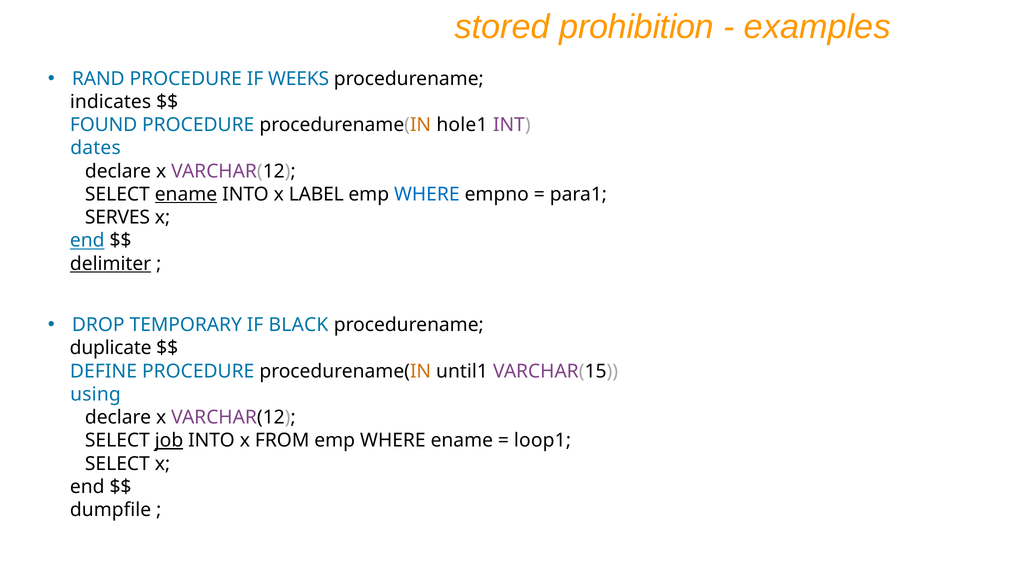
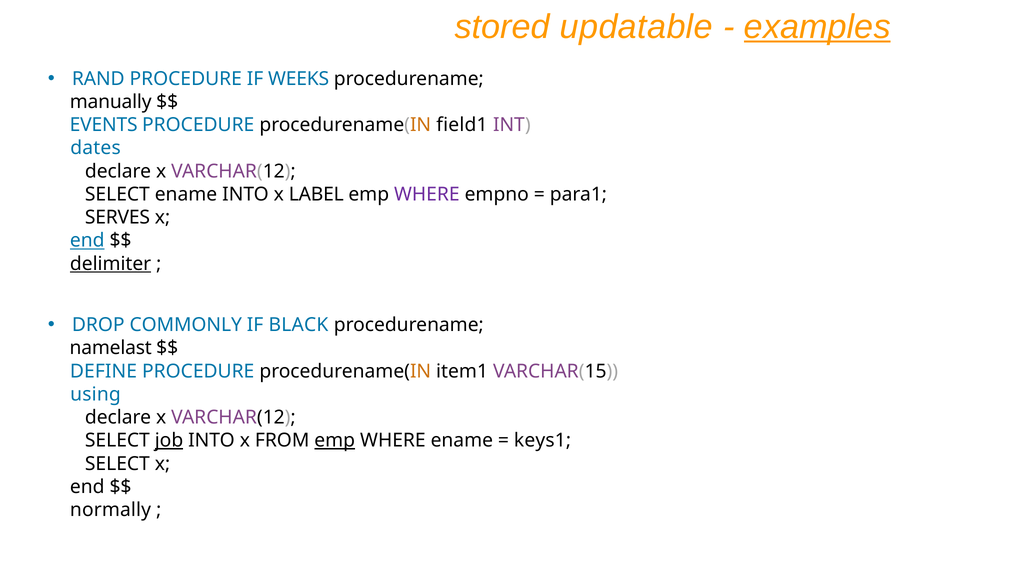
prohibition: prohibition -> updatable (636, 27)
examples underline: none -> present (817, 27)
indicates: indicates -> manually (111, 102)
FOUND: FOUND -> EVENTS (104, 125)
hole1: hole1 -> field1 (462, 125)
ename underline: present -> none (186, 194)
WHERE colour: blue -> purple (427, 194)
TEMPORARY: TEMPORARY -> COMMONLY (186, 325)
duplicate: duplicate -> namelast (111, 348)
until1: until1 -> item1 (462, 371)
emp underline: none -> present (335, 440)
loop1: loop1 -> keys1 (543, 440)
dumpfile: dumpfile -> normally (110, 510)
